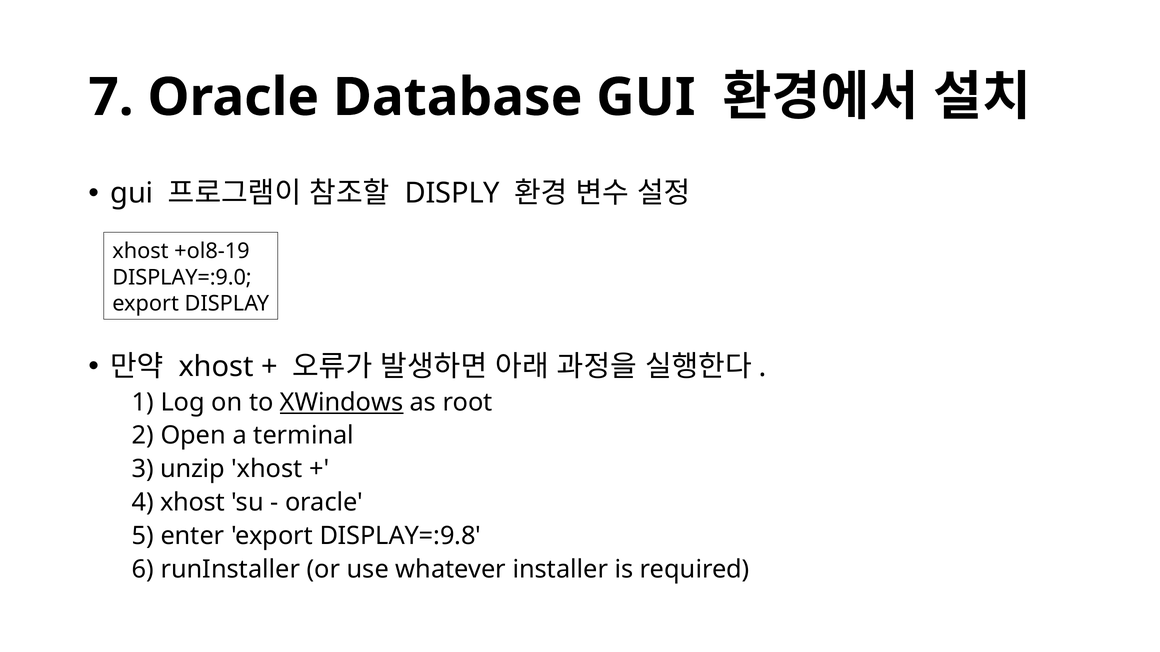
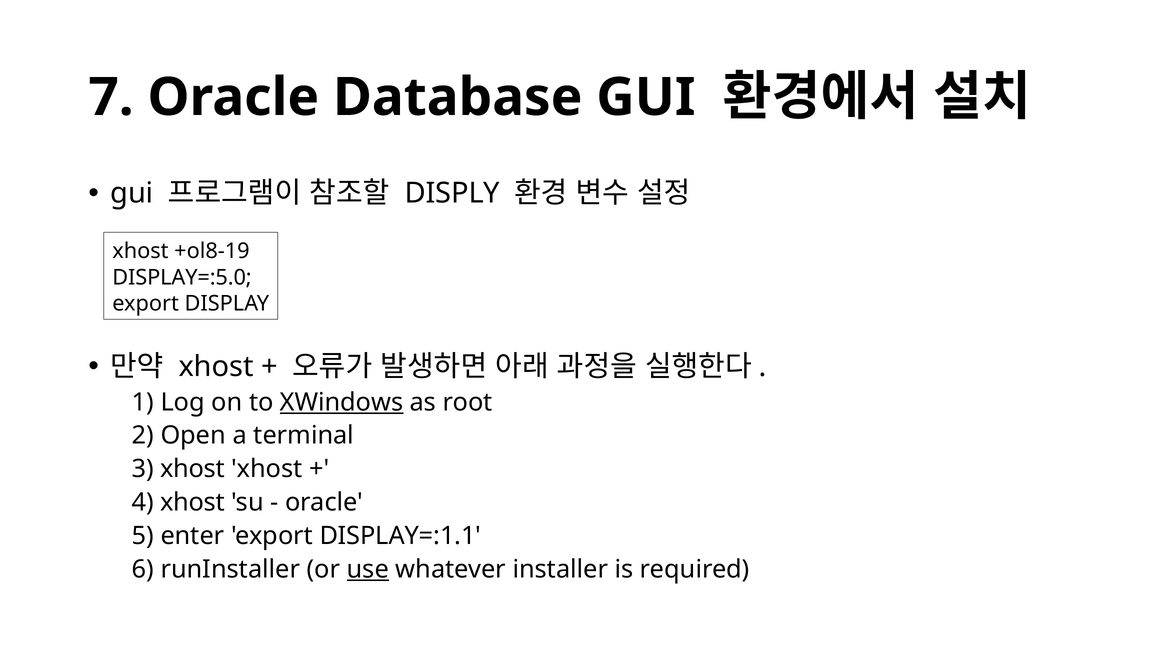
DISPLAY=:9.0: DISPLAY=:9.0 -> DISPLAY=:5.0 (182, 278)
3 unzip: unzip -> xhost (193, 469)
DISPLAY=:9.8: DISPLAY=:9.8 -> DISPLAY=:1.1 (400, 536)
use underline: none -> present (368, 570)
